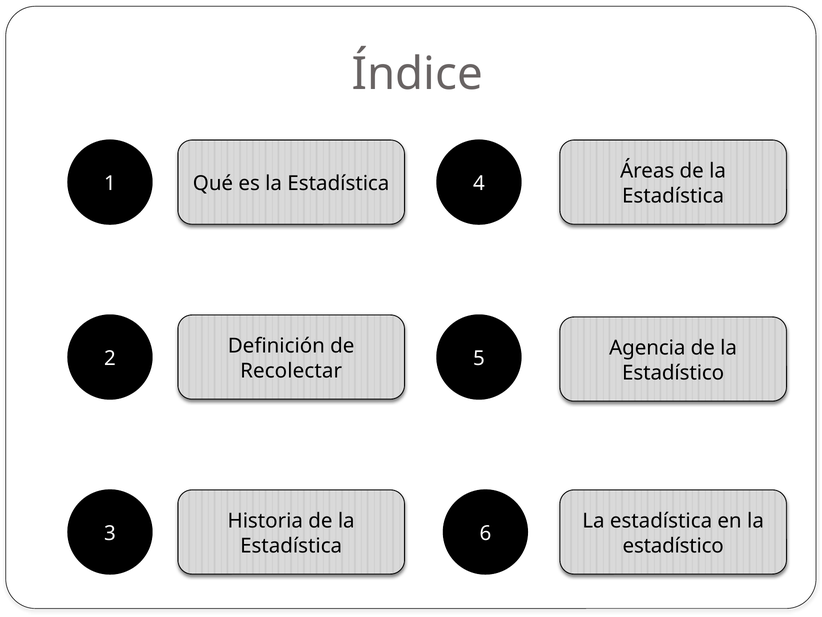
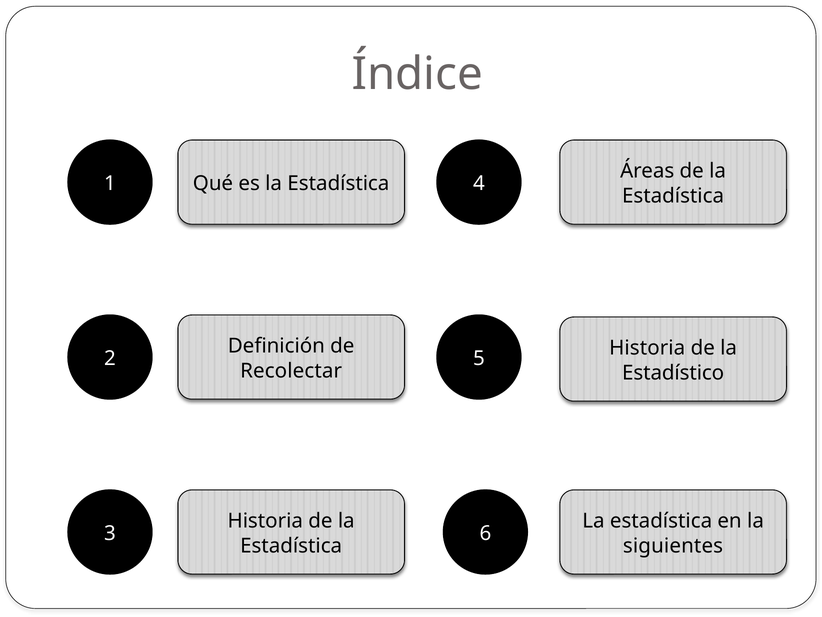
Agencia: Agencia -> Historia (647, 348)
estadístico: estadístico -> siguientes (673, 545)
